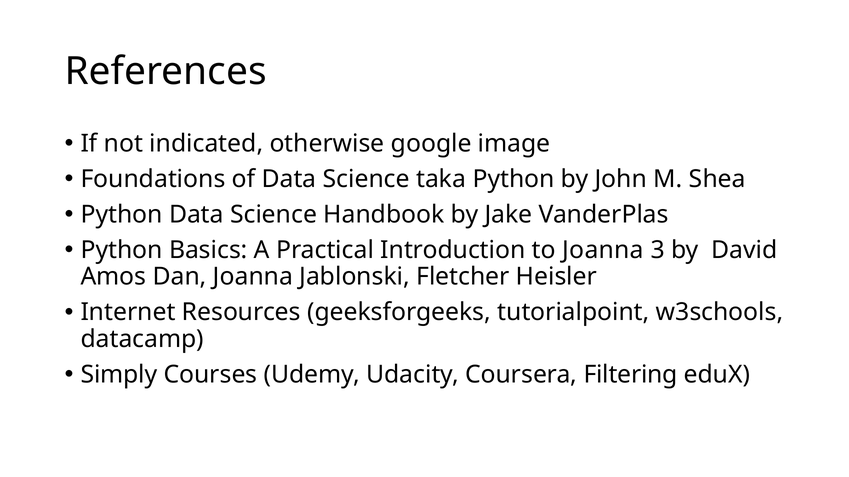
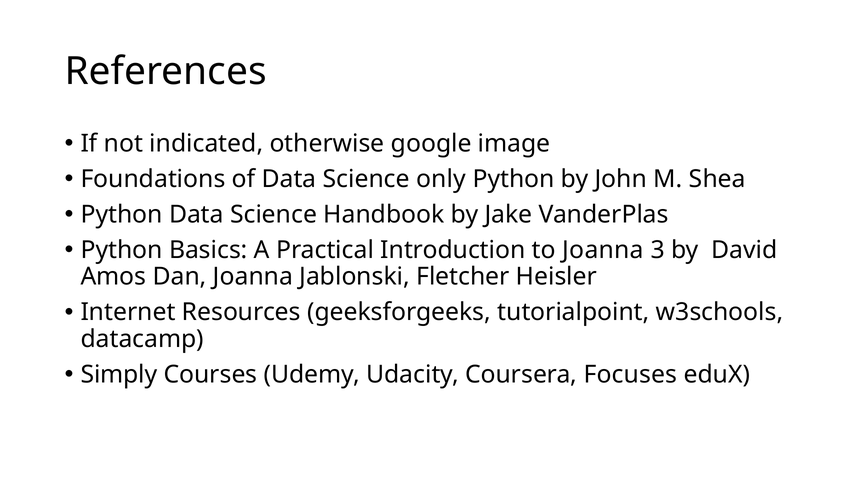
taka: taka -> only (441, 179)
Filtering: Filtering -> Focuses (630, 375)
